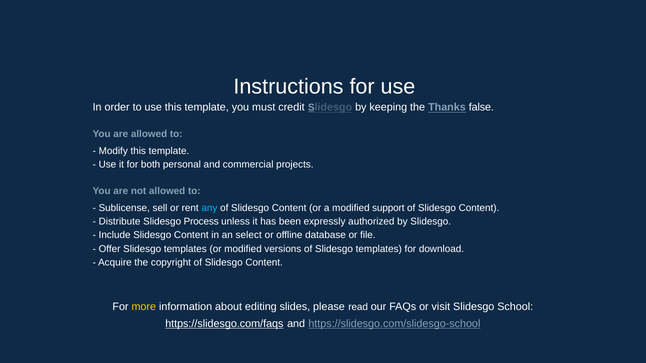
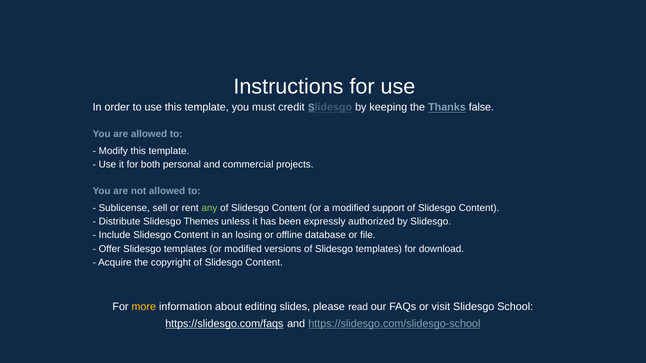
any colour: light blue -> light green (209, 208)
Process: Process -> Themes (201, 222)
select: select -> losing (249, 235)
